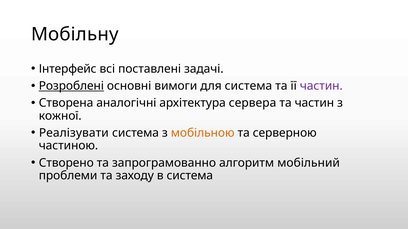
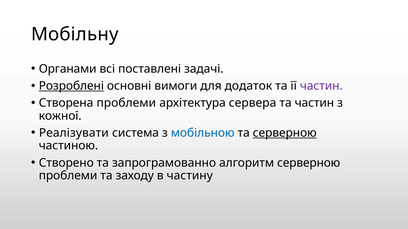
Інтерфейс: Інтерфейс -> Органами (68, 69)
для система: система -> додаток (248, 86)
Створена аналогічні: аналогічні -> проблеми (126, 103)
мобільною colour: orange -> blue (203, 133)
серверною underline: none -> present (285, 133)
алгоритм мобільний: мобільний -> серверною (309, 163)
в система: система -> частину (190, 176)
